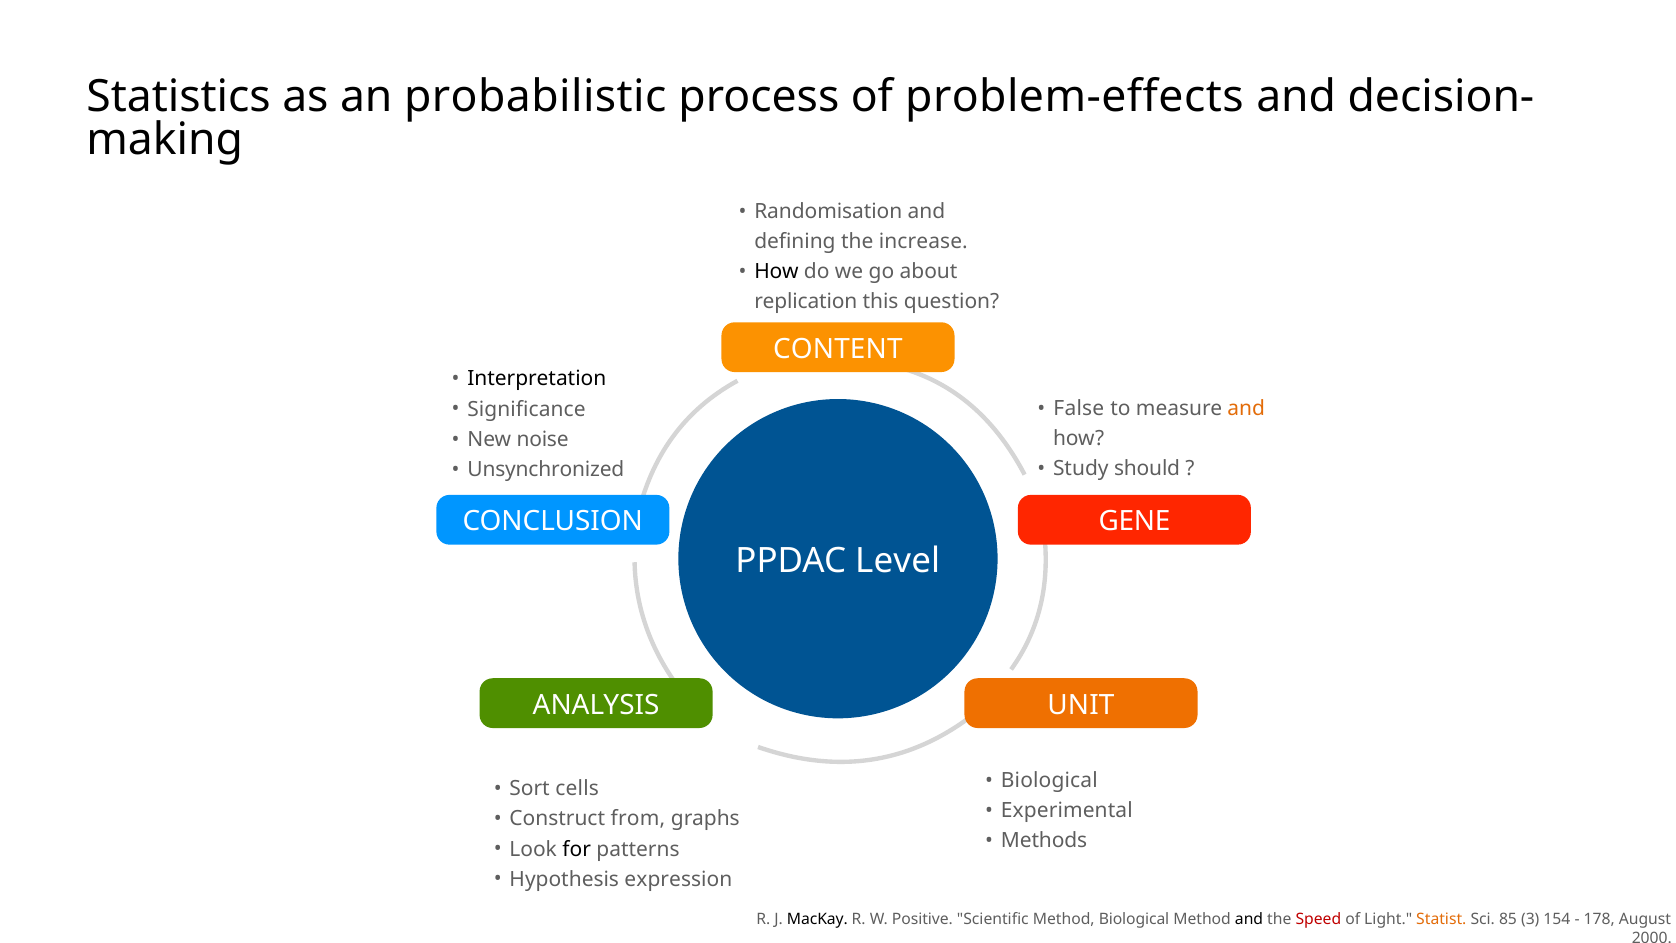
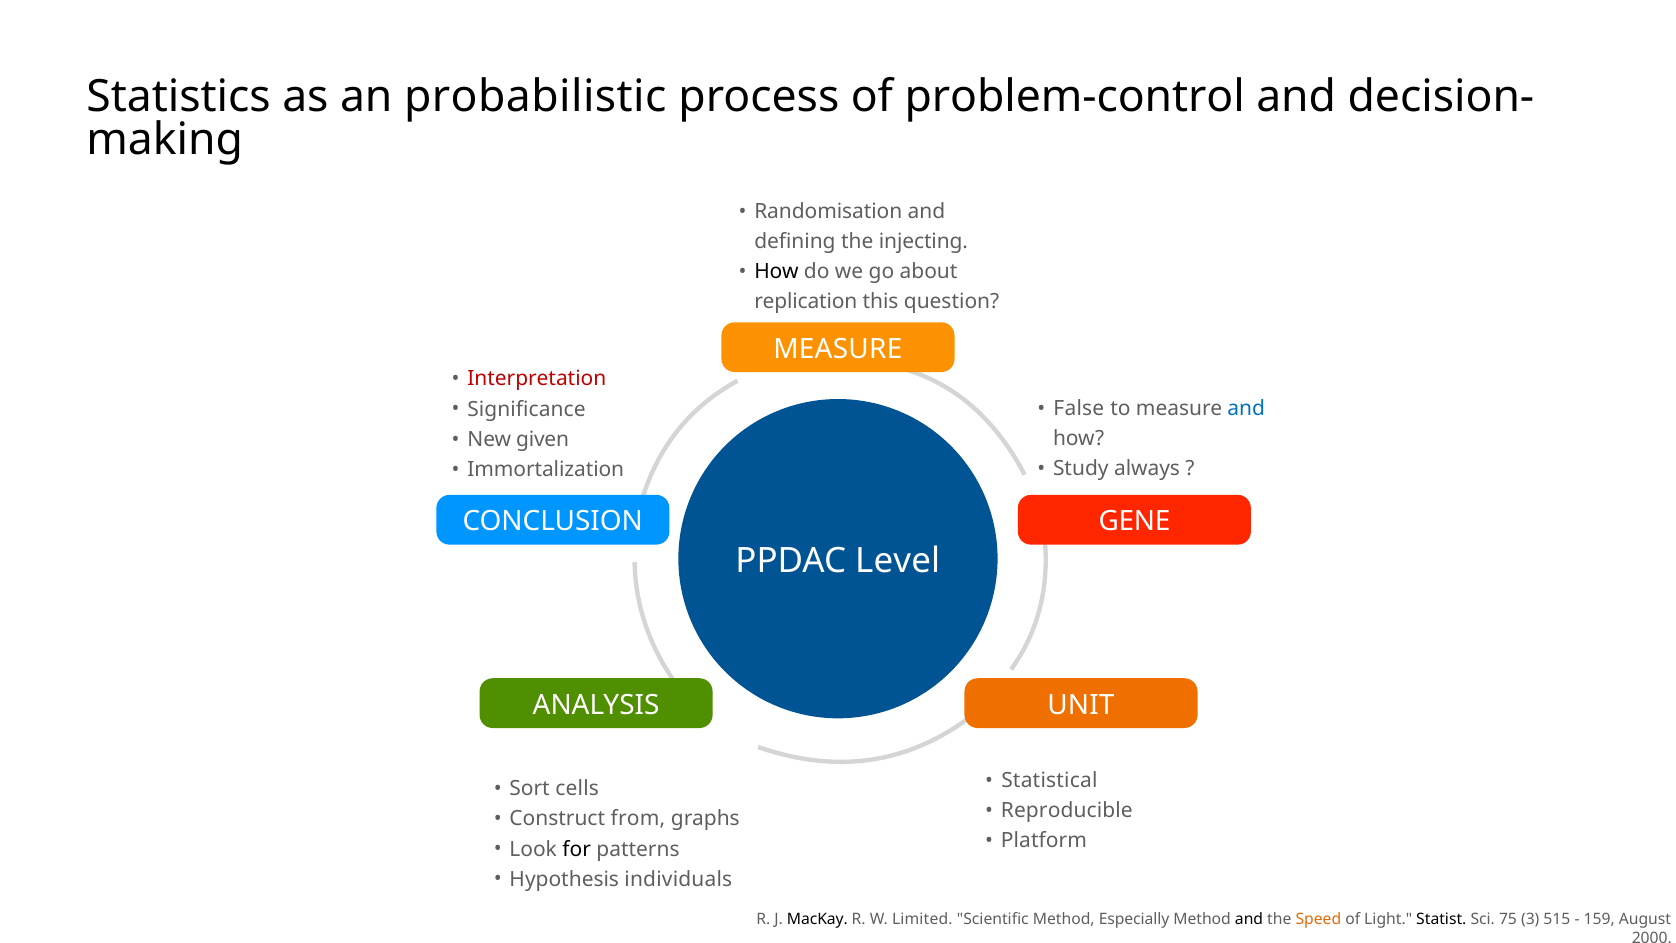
problem-effects: problem-effects -> problem-control (1075, 97)
increase: increase -> injecting (923, 241)
CONTENT: CONTENT -> MEASURE (838, 349)
Interpretation colour: black -> red (537, 379)
and colour: orange -> blue (1246, 409)
noise: noise -> given (543, 439)
should: should -> always (1147, 469)
Unsynchronized: Unsynchronized -> Immortalization (546, 469)
Biological: Biological -> Statistical (1049, 780)
Experimental: Experimental -> Reproducible (1067, 811)
Methods: Methods -> Platform (1044, 841)
expression: expression -> individuals (678, 879)
Positive: Positive -> Limited (922, 919)
Method Biological: Biological -> Especially (1134, 919)
Speed colour: red -> orange (1318, 919)
Statist colour: orange -> black (1441, 919)
85: 85 -> 75 (1508, 919)
154: 154 -> 515 (1557, 919)
178: 178 -> 159 (1599, 919)
